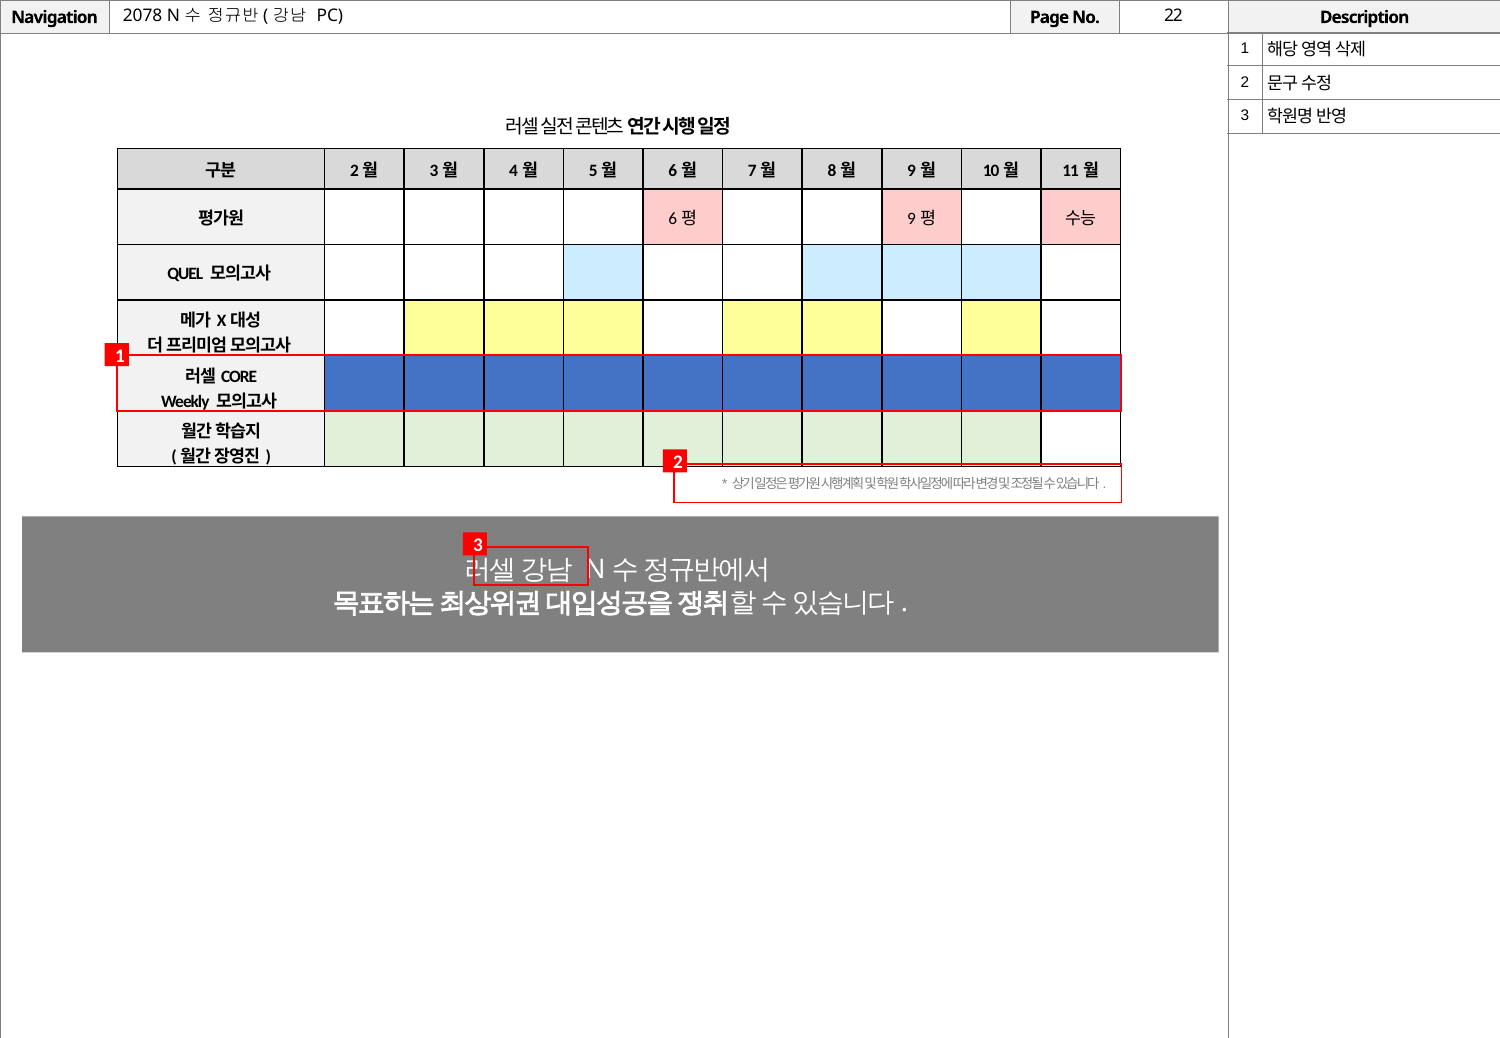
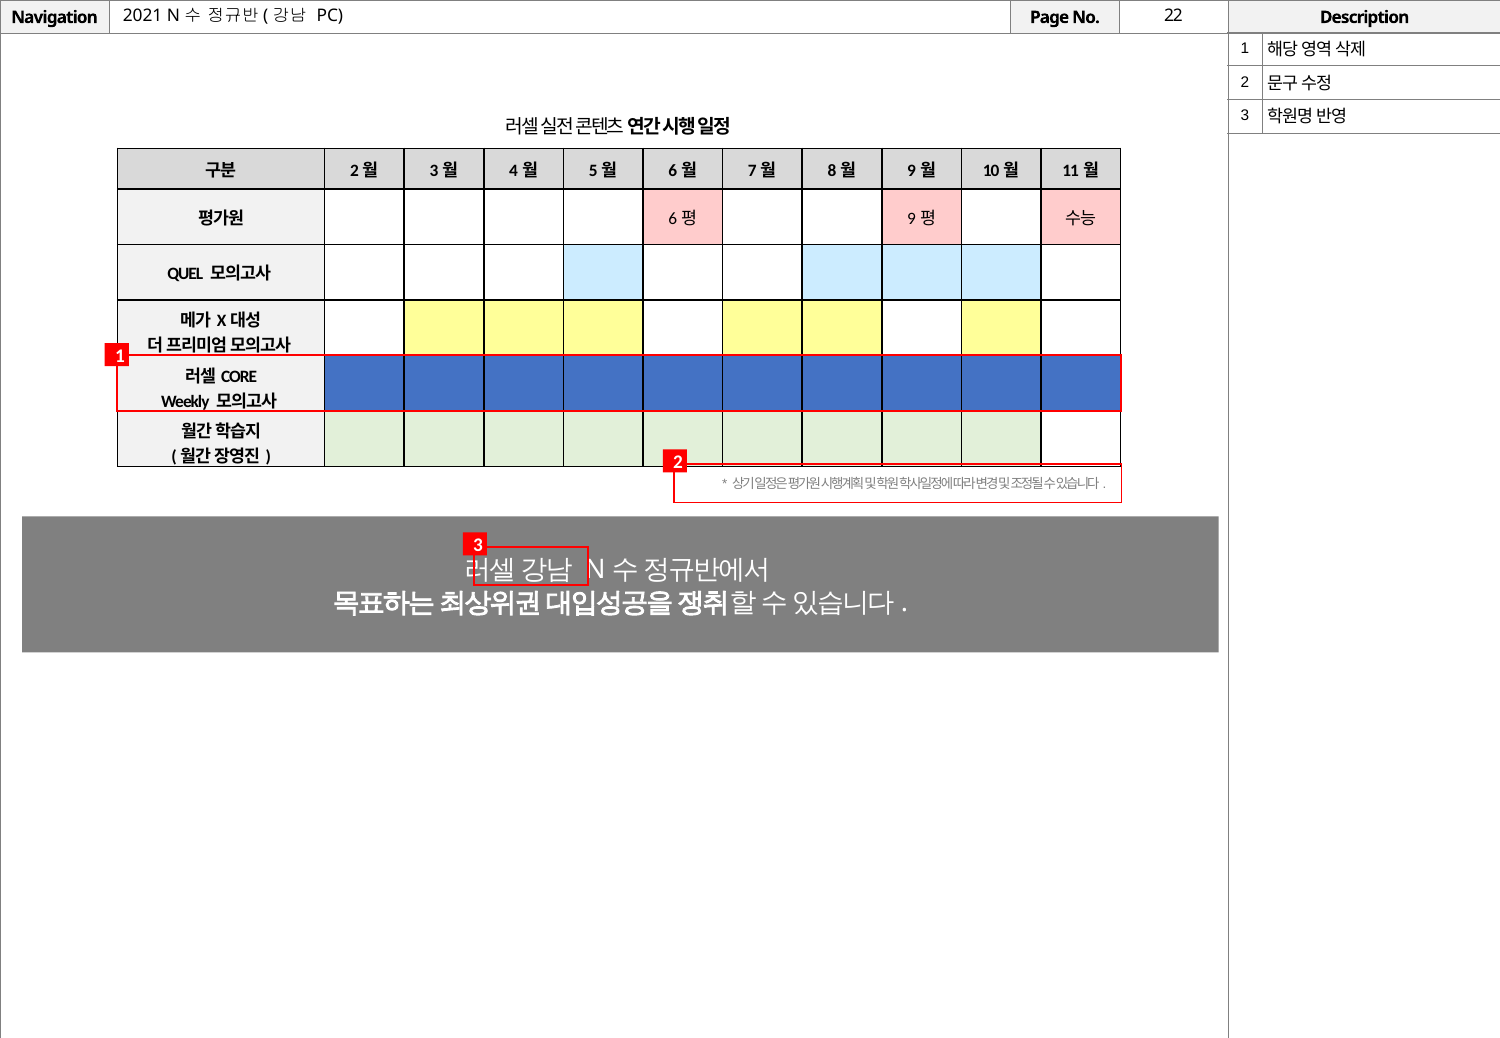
2078: 2078 -> 2021 (143, 16)
